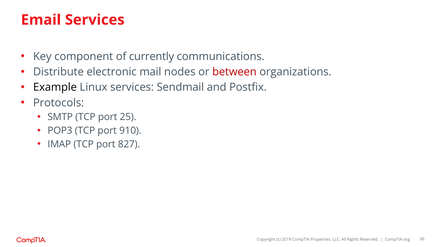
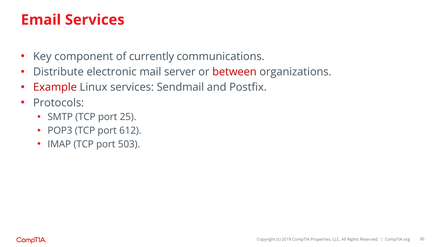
nodes: nodes -> server (180, 72)
Example colour: black -> red (55, 87)
910: 910 -> 612 (130, 131)
827: 827 -> 503 (129, 144)
